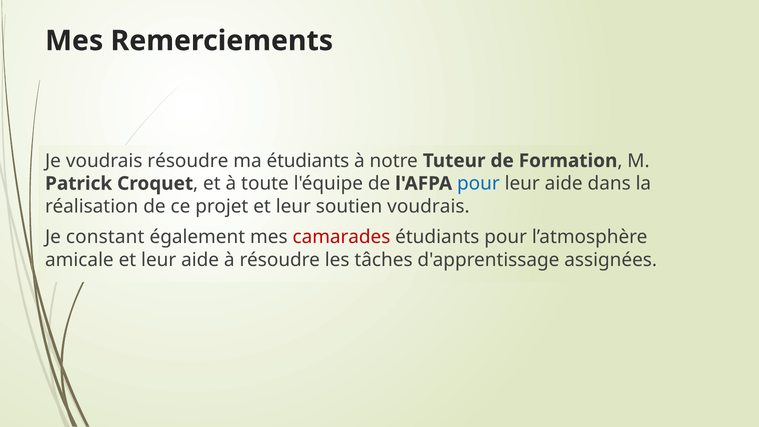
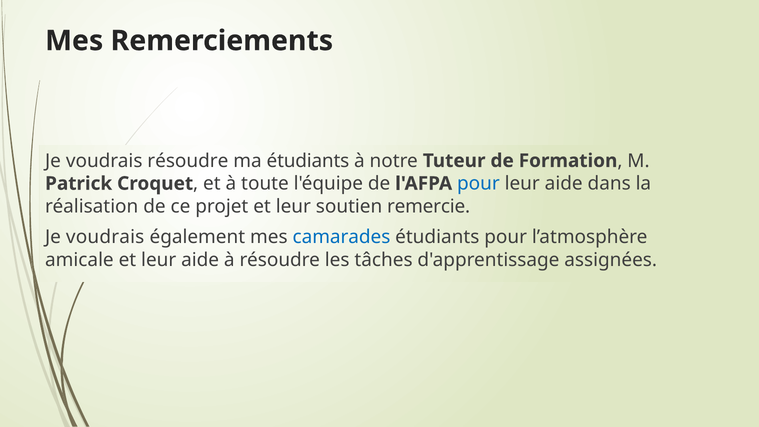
soutien voudrais: voudrais -> remercie (429, 206)
constant: constant -> voudrais (105, 237)
camarades colour: red -> blue (341, 237)
